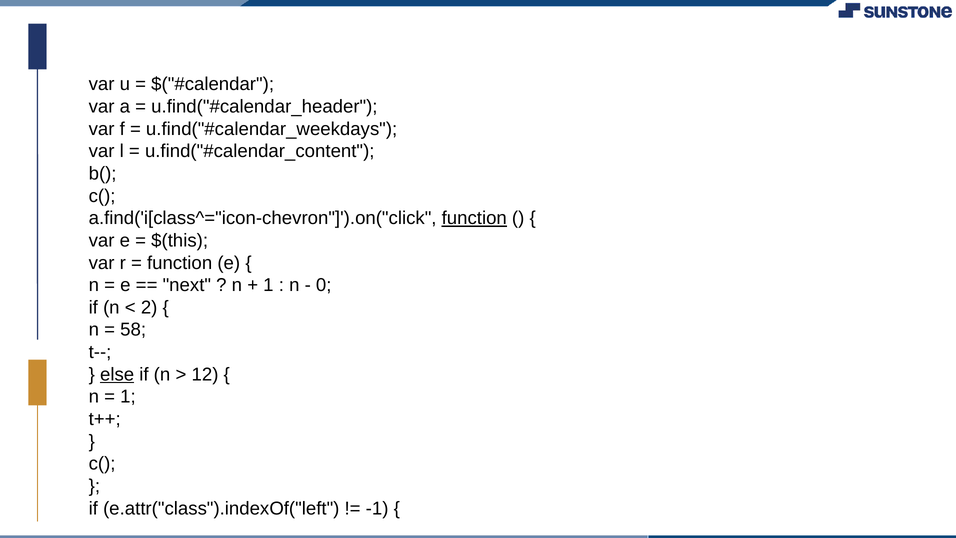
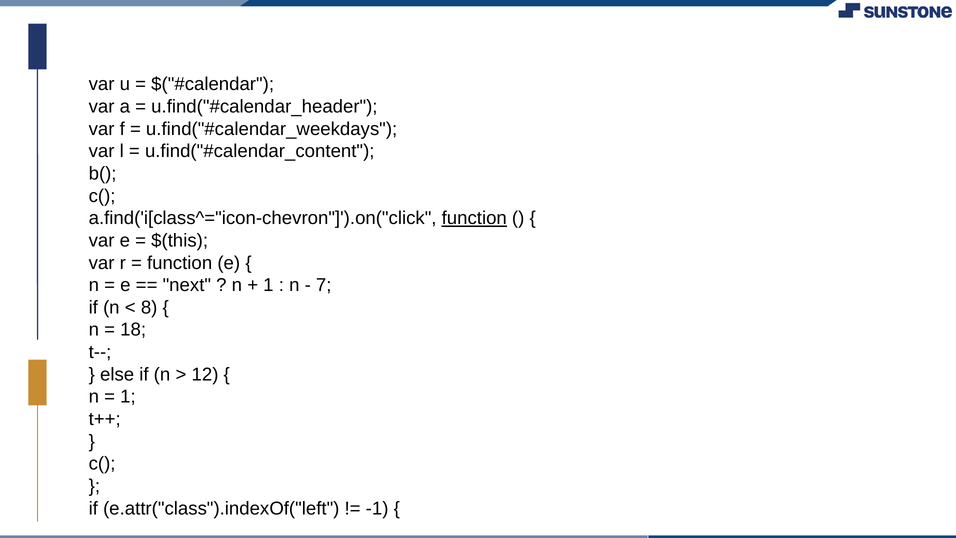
0: 0 -> 7 (324, 285)
2: 2 -> 8 (149, 307)
58: 58 -> 18 (133, 330)
else underline: present -> none (117, 374)
